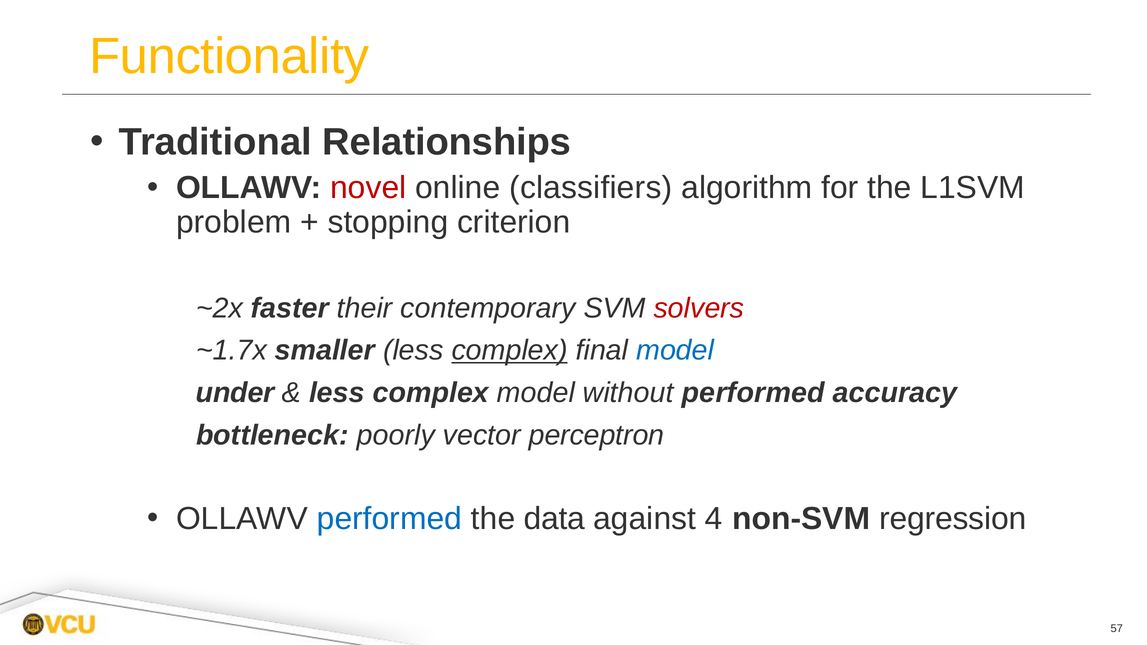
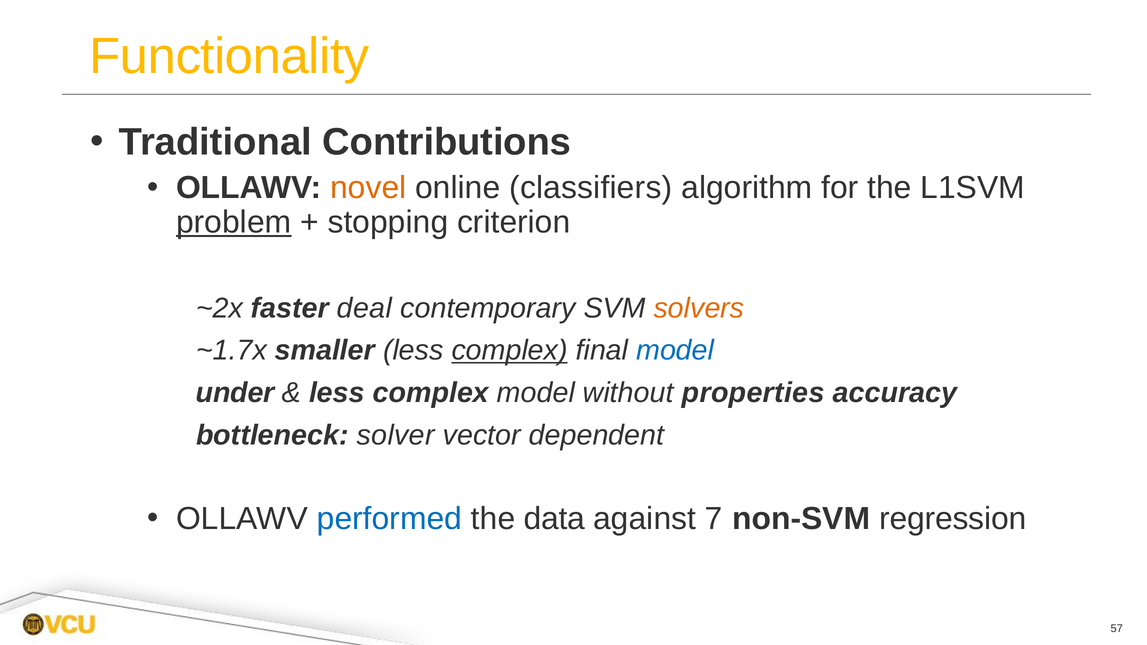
Relationships: Relationships -> Contributions (447, 142)
novel colour: red -> orange (368, 188)
problem underline: none -> present (234, 222)
their: their -> deal (364, 308)
solvers colour: red -> orange (699, 308)
without performed: performed -> properties (753, 393)
poorly: poorly -> solver (396, 435)
perceptron: perceptron -> dependent (597, 435)
4: 4 -> 7 (714, 519)
